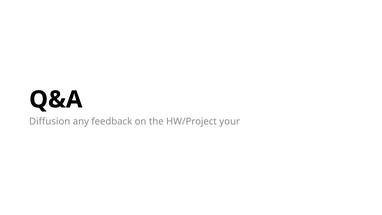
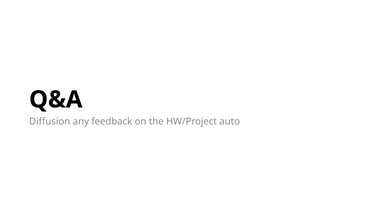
your: your -> auto (230, 121)
